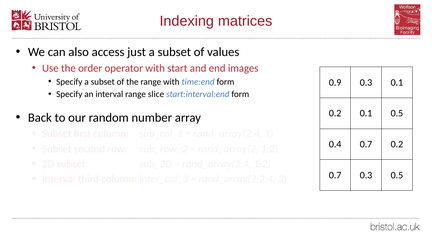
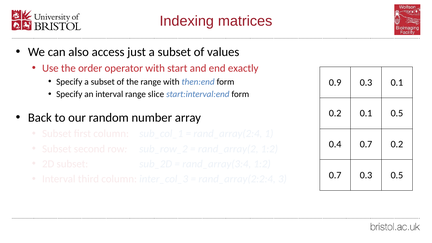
images: images -> exactly (243, 68)
time:end: time:end -> then:end (198, 82)
